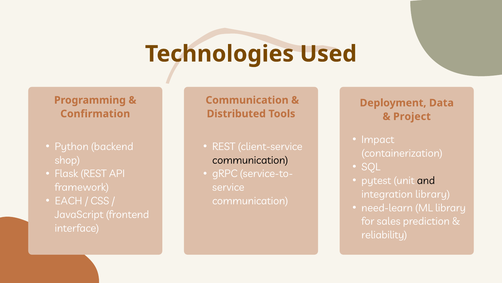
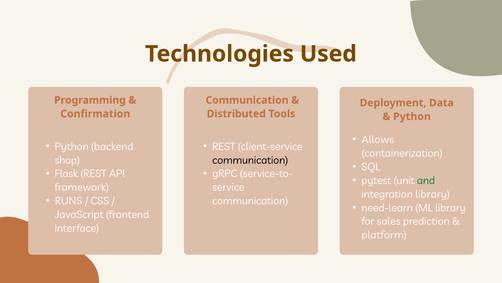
Project: Project -> Python (412, 116)
Impact: Impact -> Allows (378, 139)
and colour: black -> green (426, 180)
EACH: EACH -> RUNS (69, 201)
reliability: reliability -> platform (384, 235)
